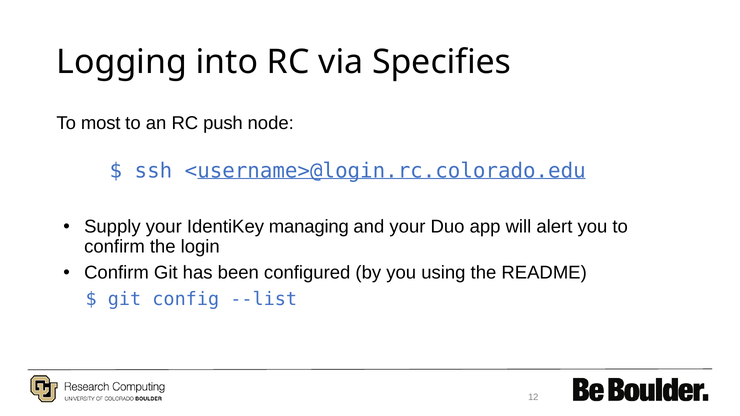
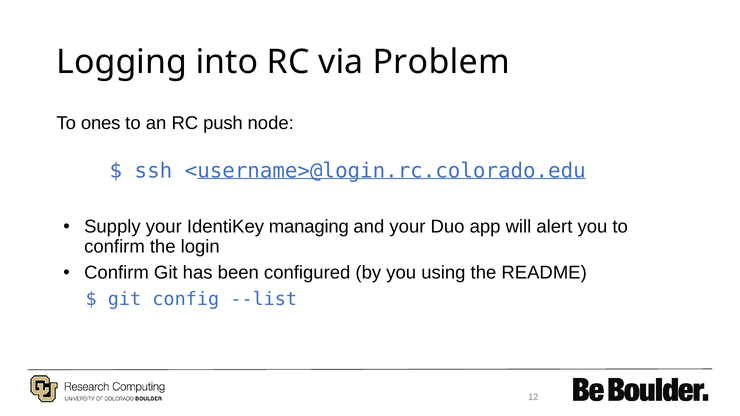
Specifies: Specifies -> Problem (441, 62)
most: most -> ones (101, 123)
